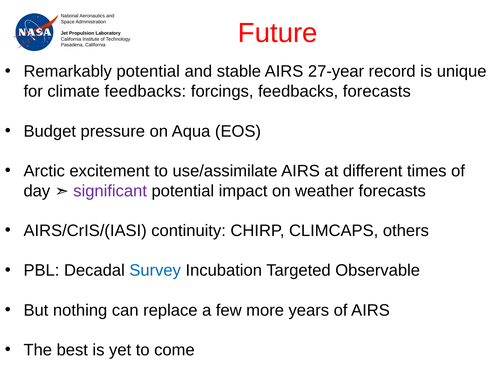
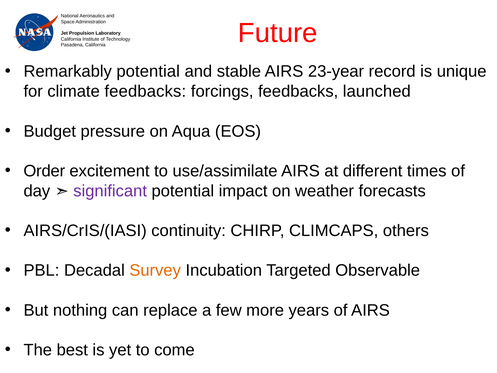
27-year: 27-year -> 23-year (336, 71)
feedbacks forecasts: forecasts -> launched (377, 91)
Arctic: Arctic -> Order (44, 171)
Survey colour: blue -> orange (155, 270)
